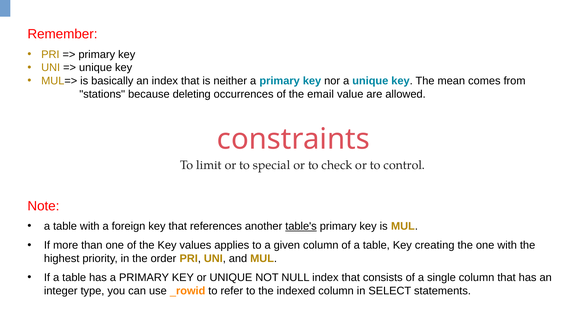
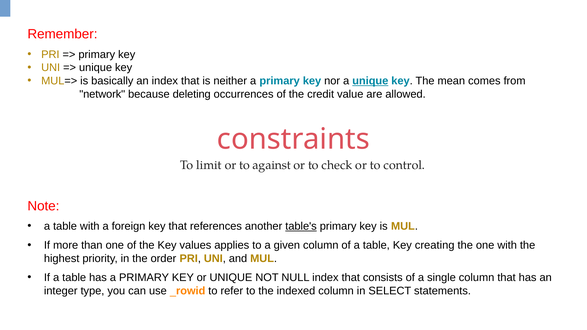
unique underline: none -> present (370, 81)
stations: stations -> network (102, 94)
email: email -> credit (321, 94)
special: special -> against (272, 165)
